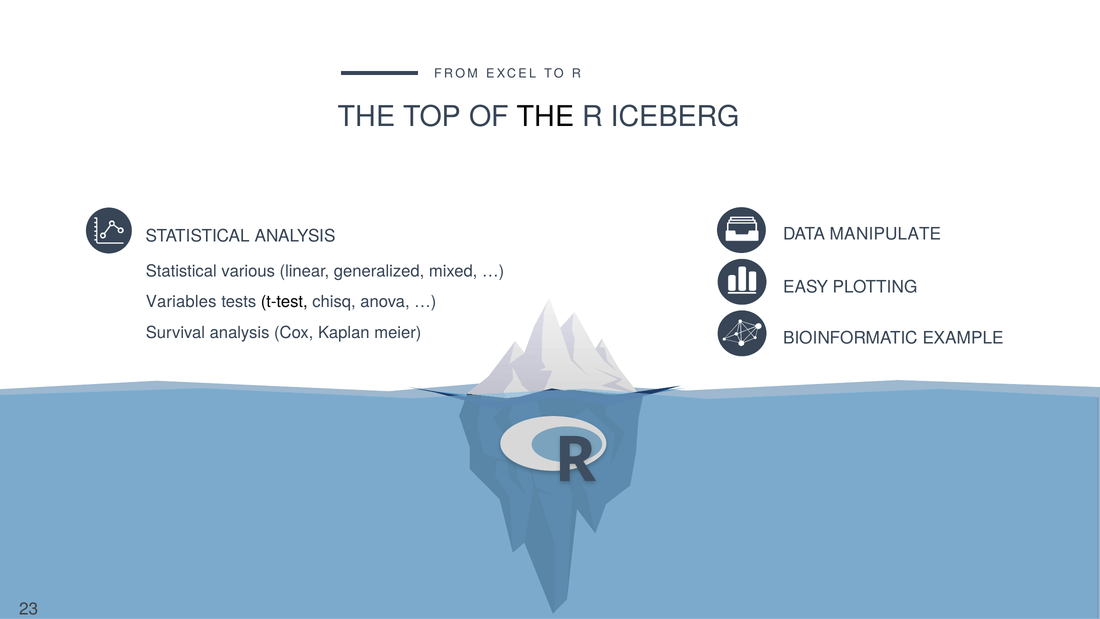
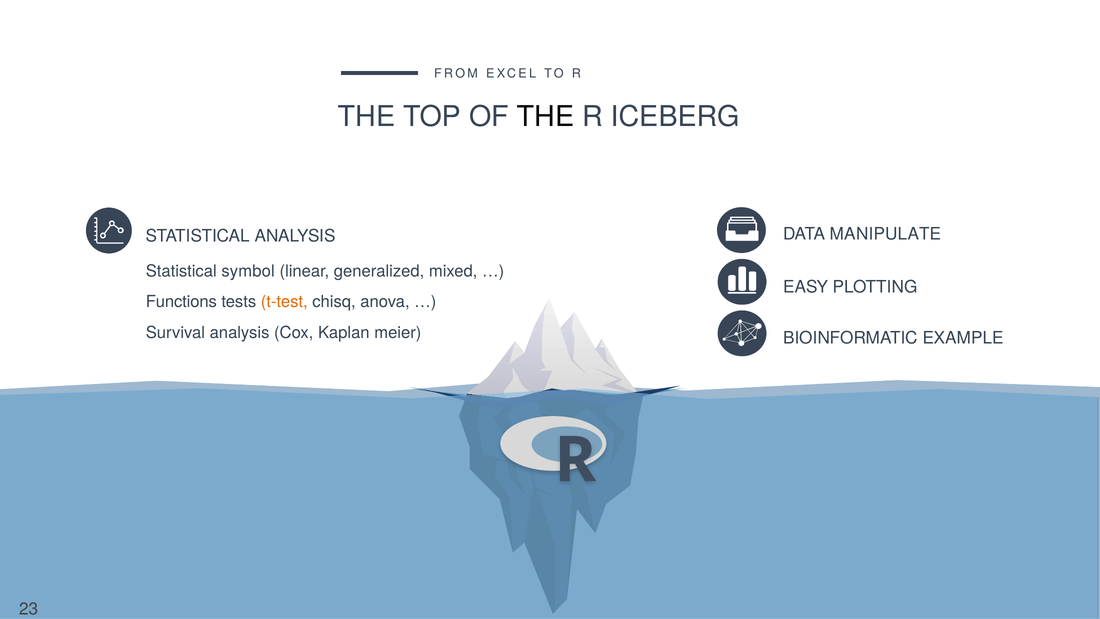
various: various -> symbol (248, 271)
Variables: Variables -> Functions (181, 302)
t-test colour: black -> orange (284, 302)
